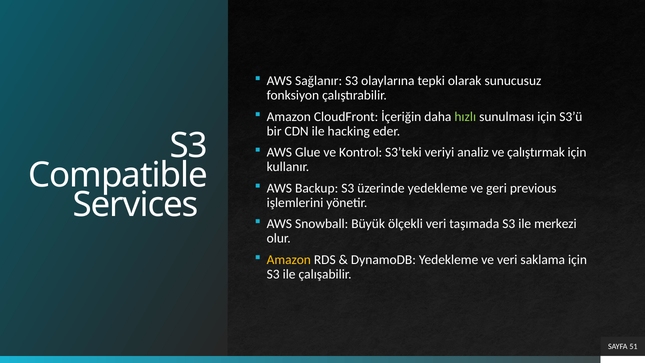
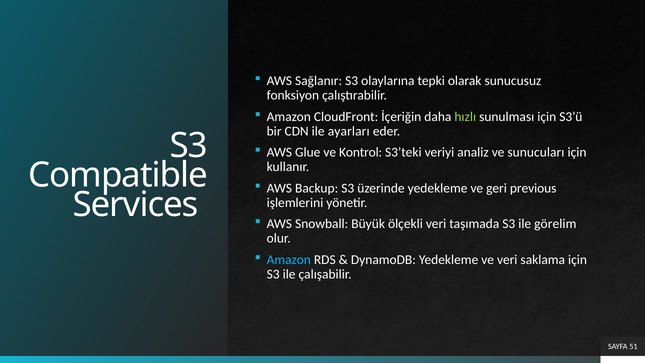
hacking: hacking -> ayarları (349, 131)
çalıştırmak: çalıştırmak -> sunucuları (536, 152)
merkezi: merkezi -> görelim (555, 224)
Amazon colour: yellow -> light blue (289, 260)
